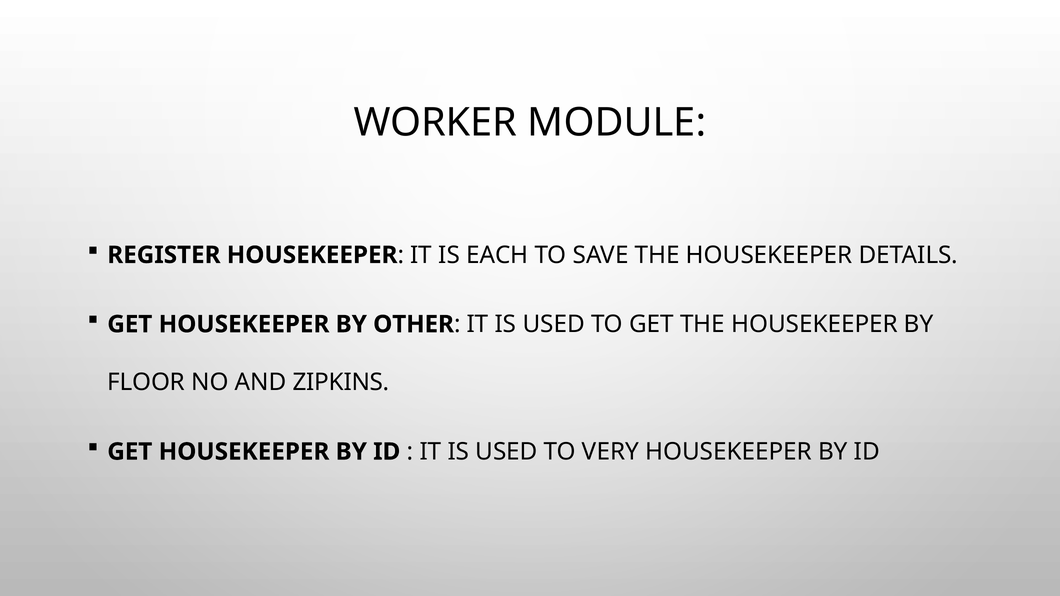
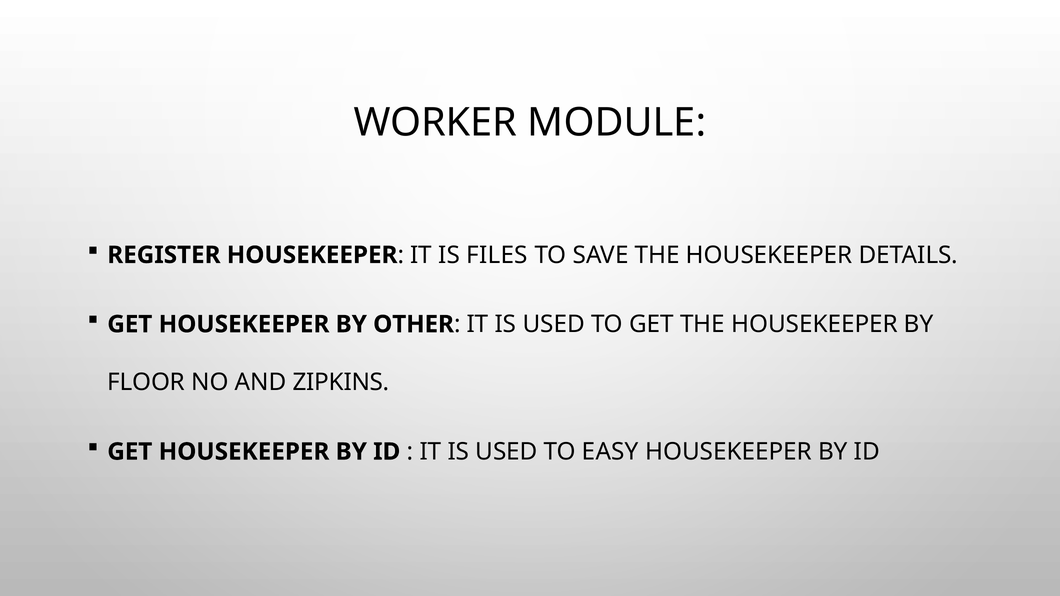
EACH: EACH -> FILES (497, 255)
VERY: VERY -> EASY (610, 452)
